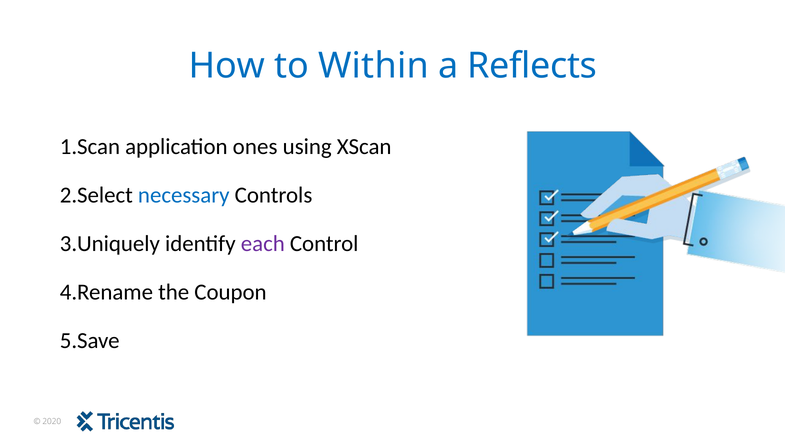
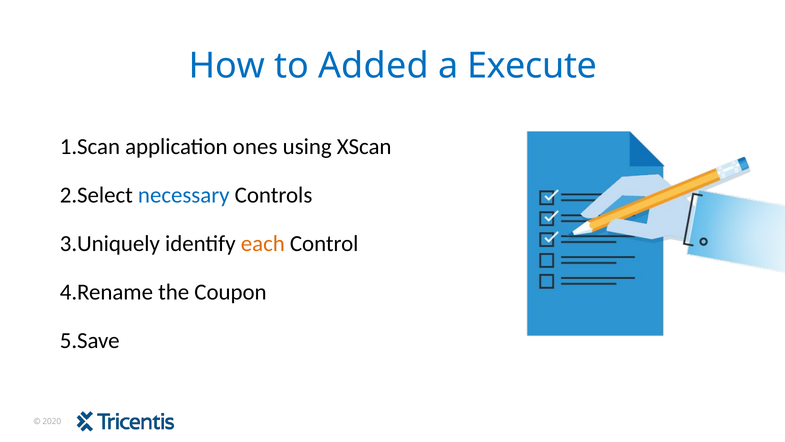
Within: Within -> Added (374, 66)
Reflects: Reflects -> Execute (532, 66)
each colour: purple -> orange (263, 244)
